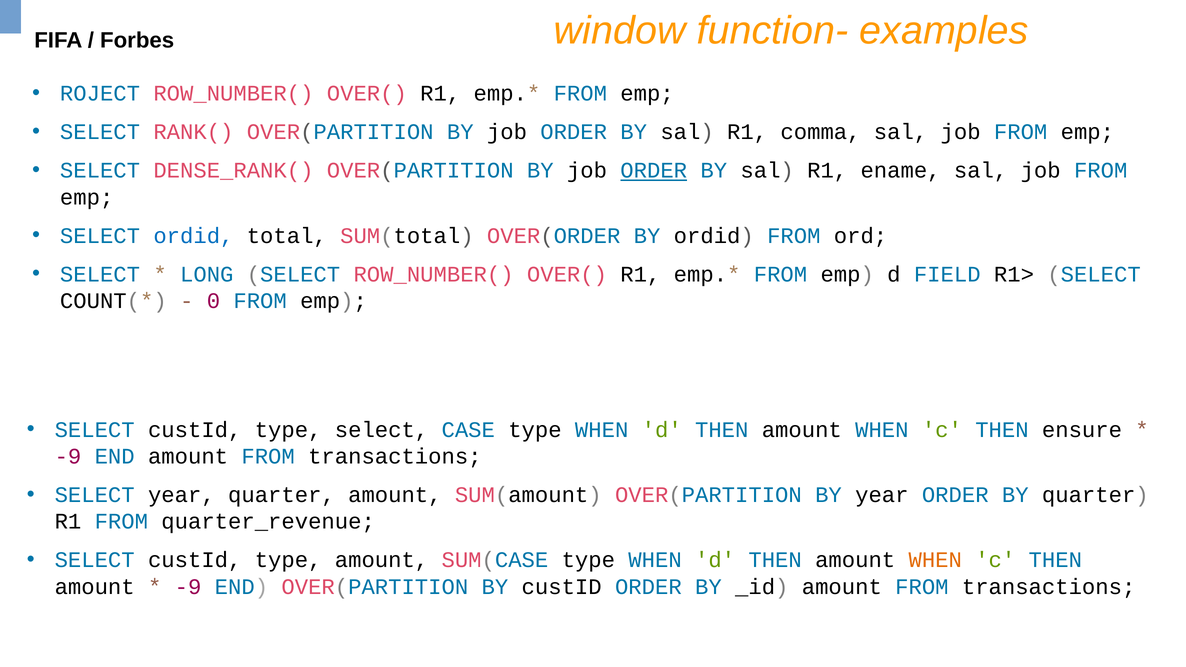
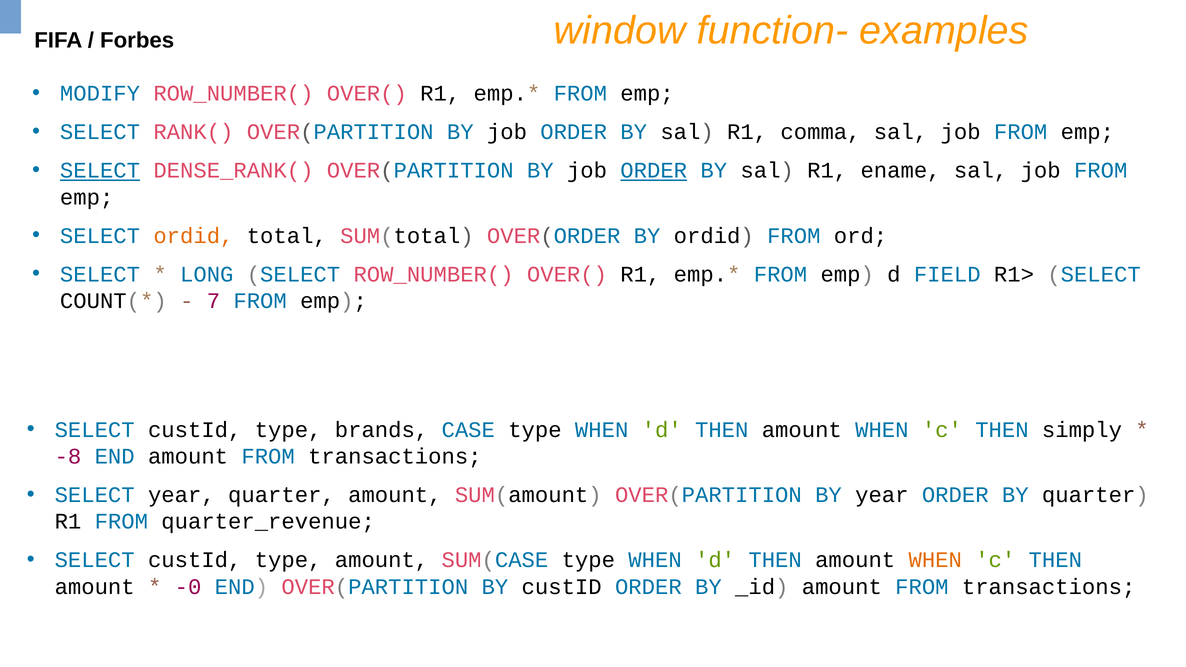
ROJECT: ROJECT -> MODIFY (100, 94)
SELECT underline: none -> present (100, 171)
ordid colour: blue -> orange (193, 236)
0: 0 -> 7 (213, 301)
type select: select -> brands (382, 430)
ensure: ensure -> simply (1082, 430)
-9: -9 -> -8 (68, 457)
-9: -9 -> -0 (188, 587)
